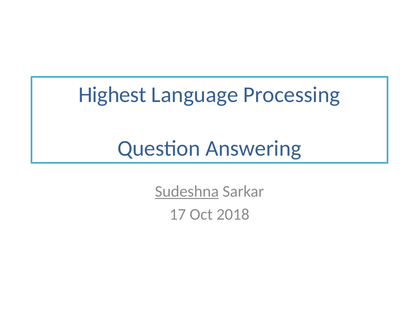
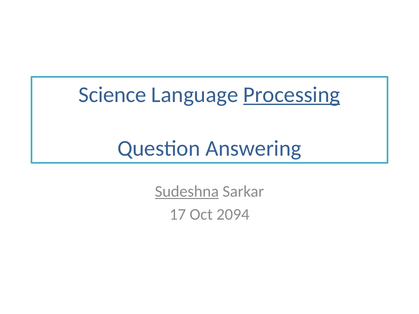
Highest: Highest -> Science (112, 95)
Processing underline: none -> present (292, 95)
2018: 2018 -> 2094 (233, 215)
